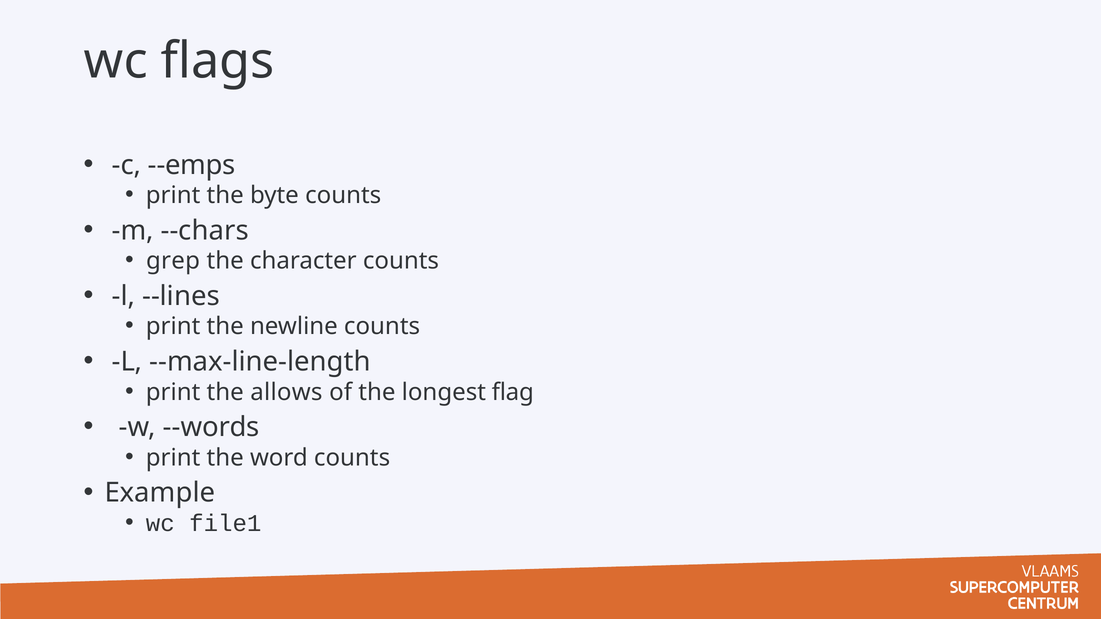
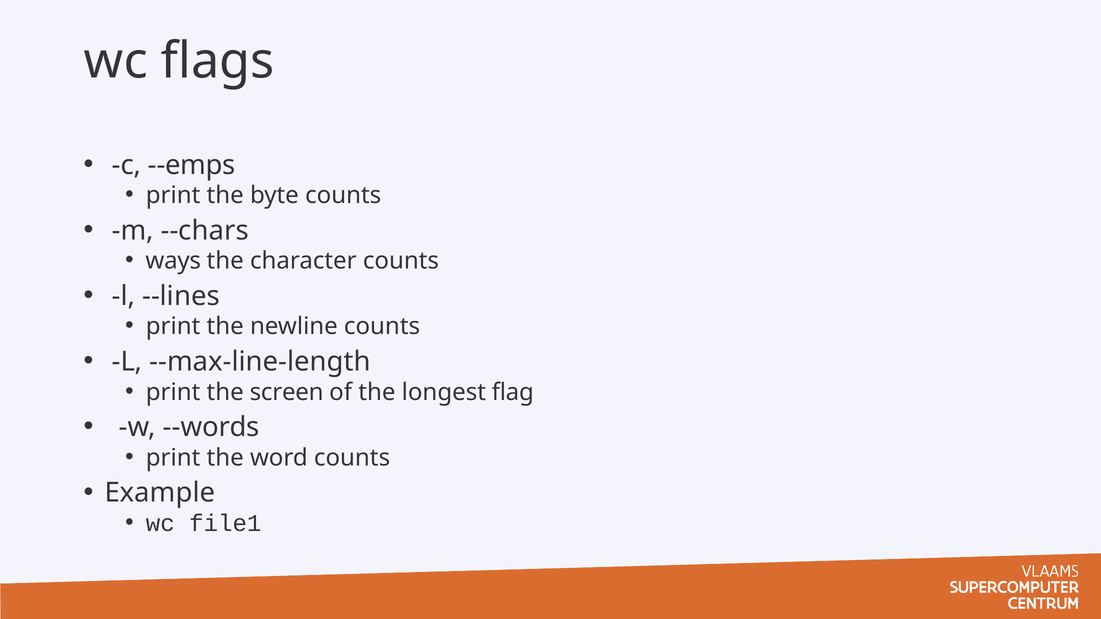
grep: grep -> ways (173, 261)
allows: allows -> screen (287, 392)
